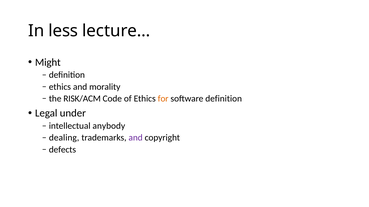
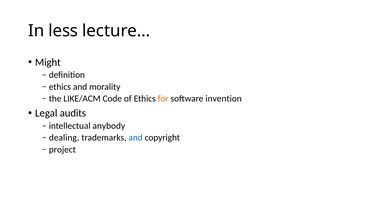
RISK/ACM: RISK/ACM -> LIKE/ACM (82, 99)
software definition: definition -> invention (224, 99)
under: under -> audits (73, 113)
and colour: purple -> blue (136, 138)
defects: defects -> project (62, 150)
